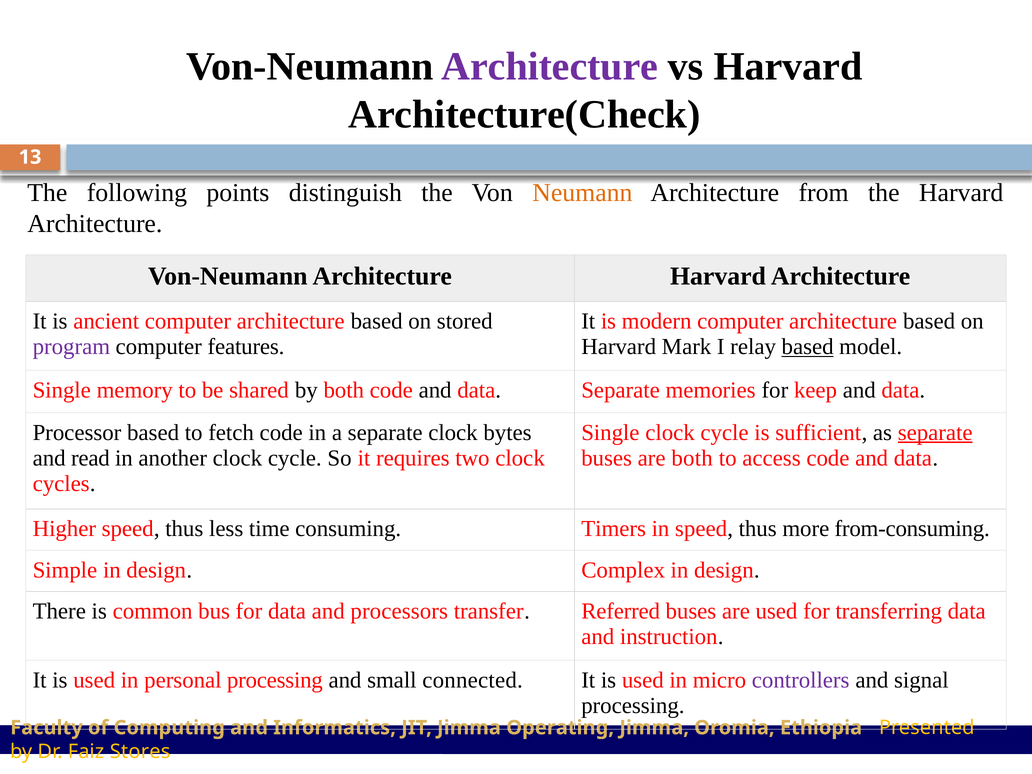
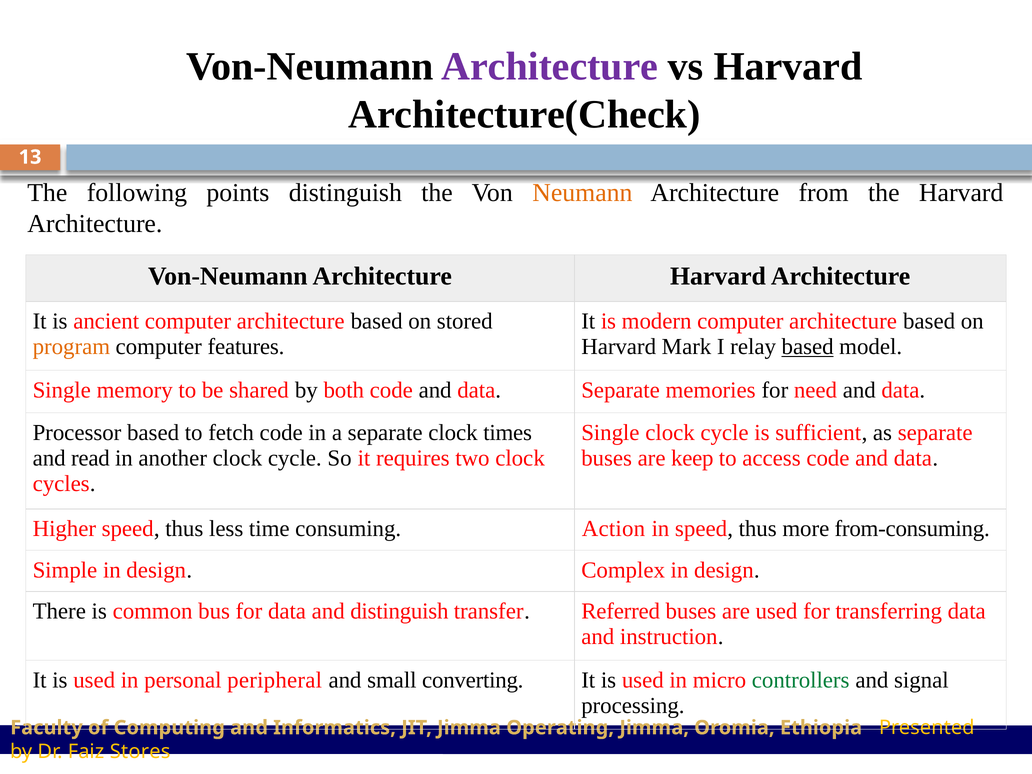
program colour: purple -> orange (71, 347)
keep: keep -> need (815, 390)
bytes: bytes -> times (508, 433)
separate underline: present -> none (935, 433)
are both: both -> keep (692, 458)
Timers: Timers -> Action (613, 529)
and processors: processors -> distinguish (399, 611)
personal processing: processing -> peripheral (275, 680)
connected: connected -> converting (473, 680)
controllers colour: purple -> green (801, 680)
